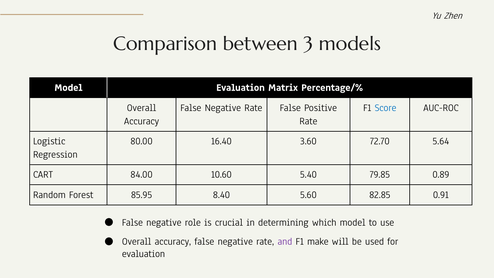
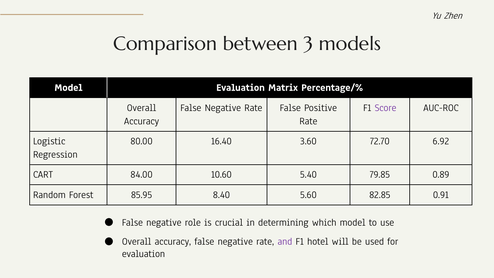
Score colour: blue -> purple (386, 108)
5.64: 5.64 -> 6.92 (441, 141)
make: make -> hotel (318, 241)
